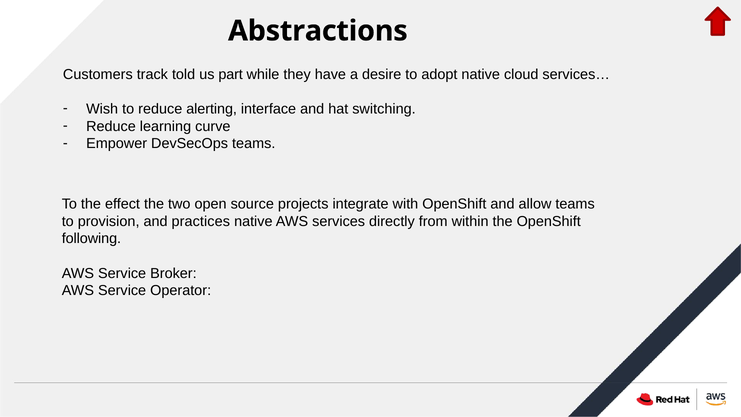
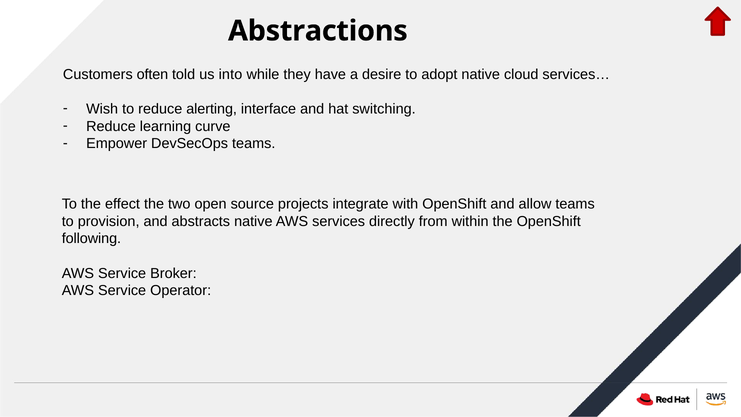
track: track -> often (152, 74)
part: part -> into (230, 74)
practices: practices -> abstracts (201, 221)
